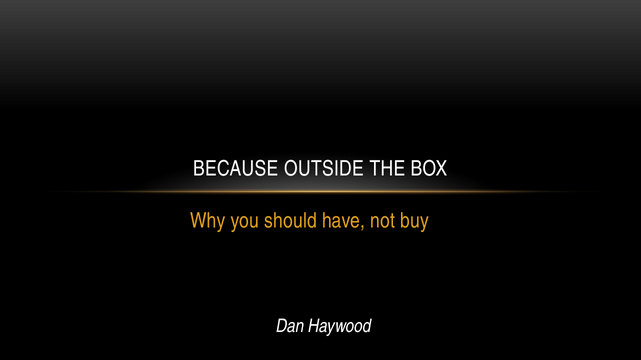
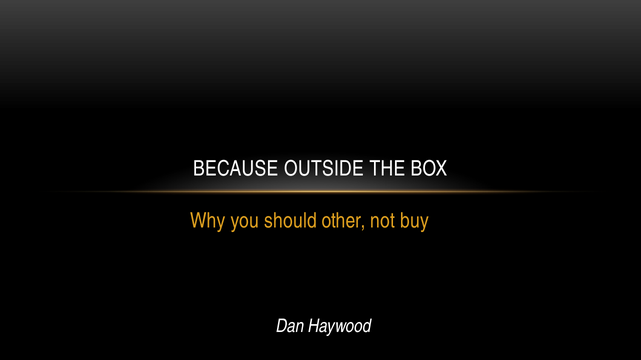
have: have -> other (344, 221)
